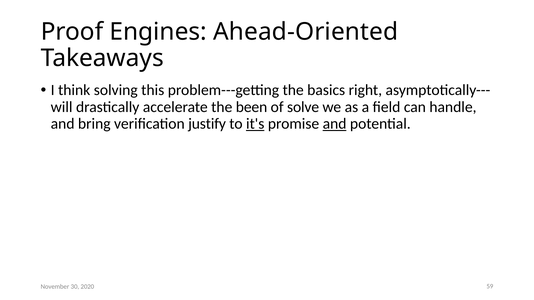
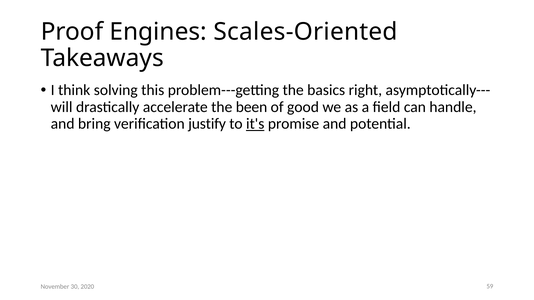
Ahead-Oriented: Ahead-Oriented -> Scales-Oriented (306, 32)
solve: solve -> good (303, 107)
and underline: present -> none (335, 124)
